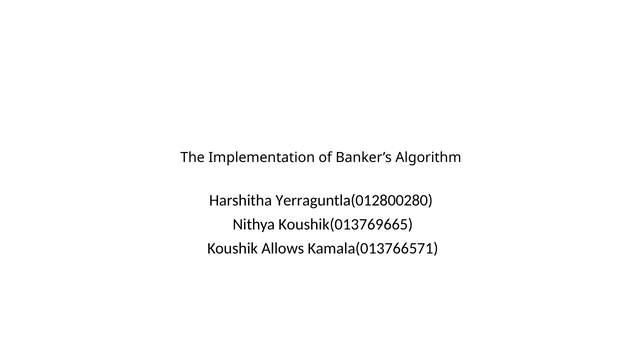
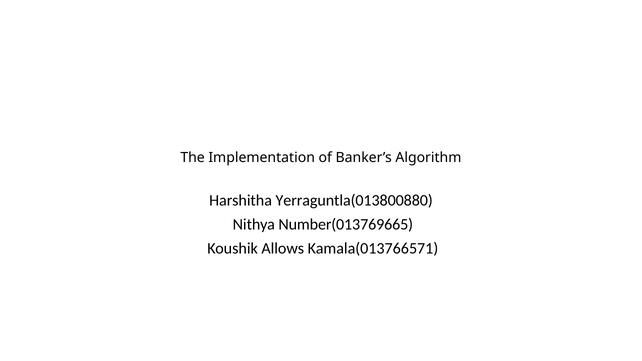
Yerraguntla(012800280: Yerraguntla(012800280 -> Yerraguntla(013800880 (354, 201)
Koushik(013769665: Koushik(013769665 -> Number(013769665 (346, 225)
